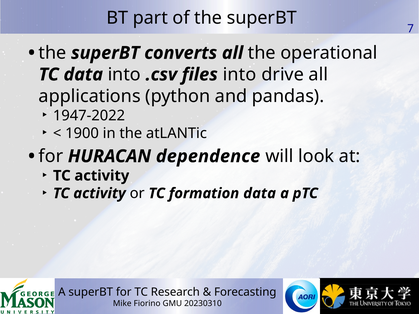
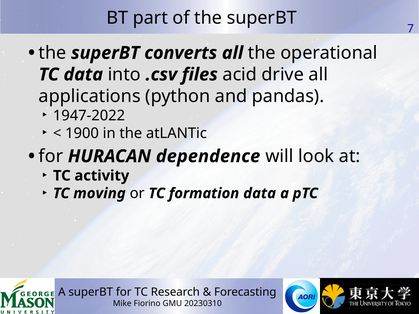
files into: into -> acid (240, 75)
activity: activity -> moving (100, 193)
